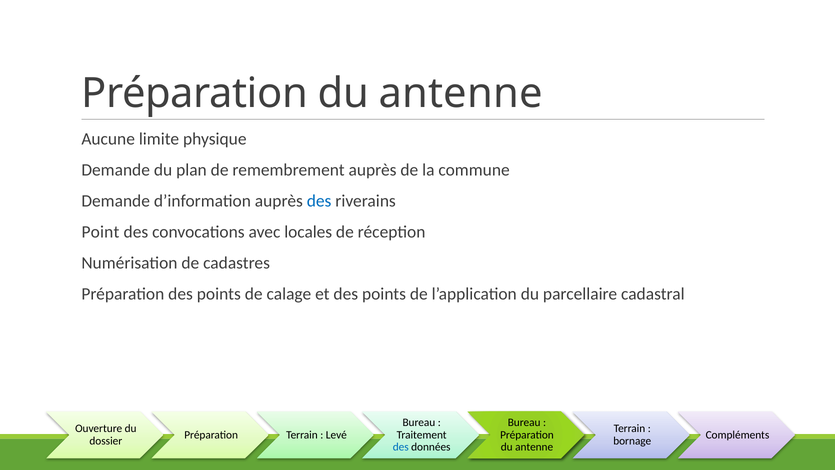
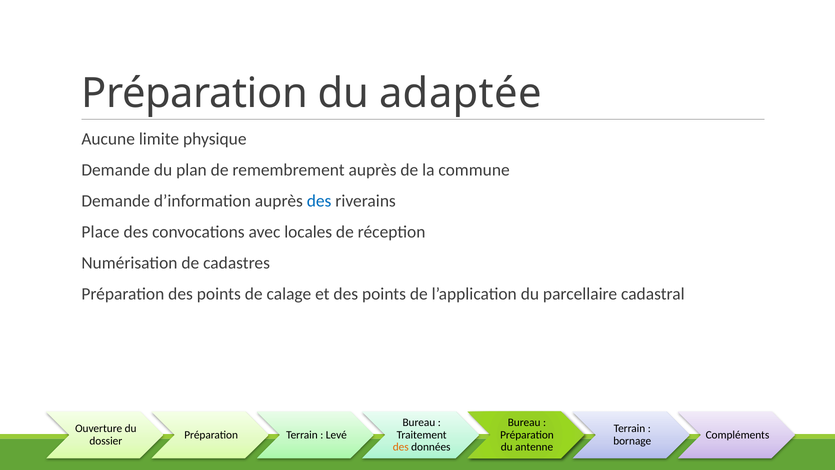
antenne: antenne -> adaptée (461, 94)
Point: Point -> Place (100, 232)
des colour: blue -> orange (401, 447)
